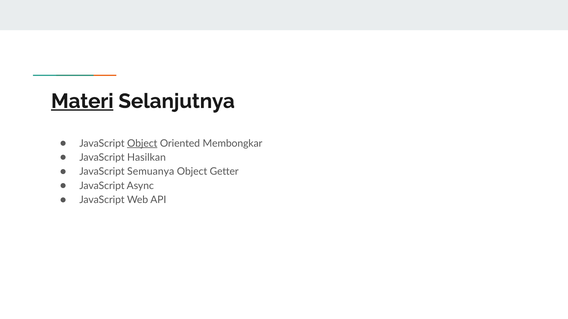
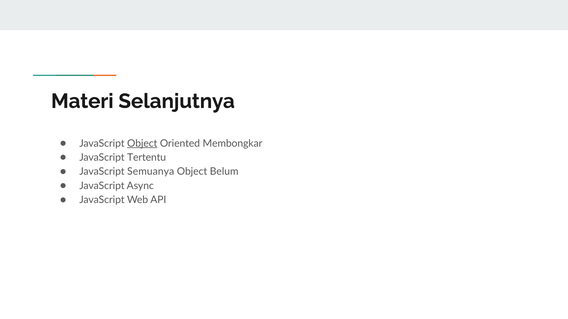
Materi underline: present -> none (82, 101)
Hasilkan: Hasilkan -> Tertentu (147, 158)
Getter: Getter -> Belum (224, 172)
